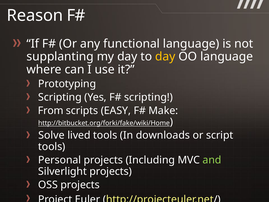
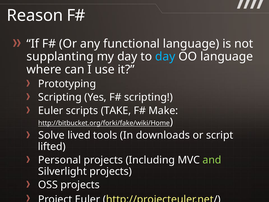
day colour: yellow -> light blue (165, 57)
From: From -> Euler (51, 110)
EASY: EASY -> TAKE (116, 110)
tools: tools -> lifted (52, 146)
